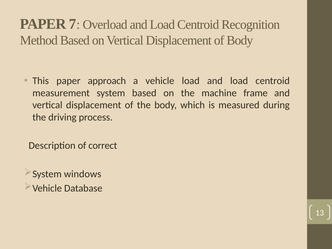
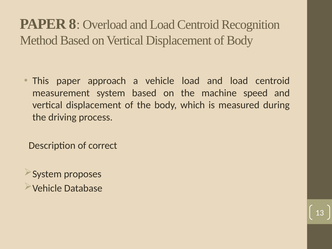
7: 7 -> 8 (73, 24)
frame: frame -> speed (256, 93)
windows: windows -> proposes (83, 174)
